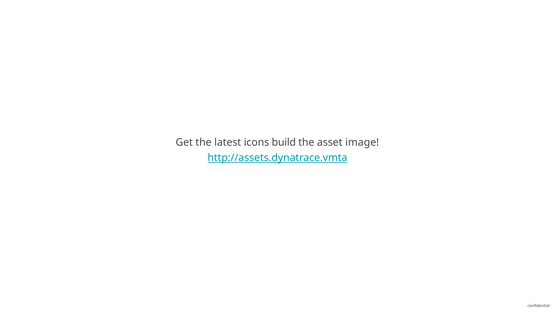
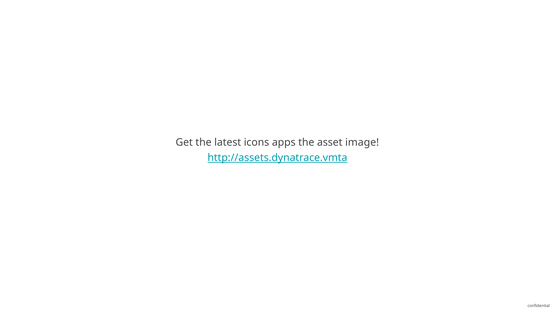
build: build -> apps (284, 142)
